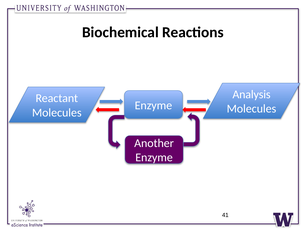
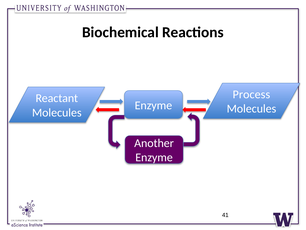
Analysis: Analysis -> Process (251, 94)
